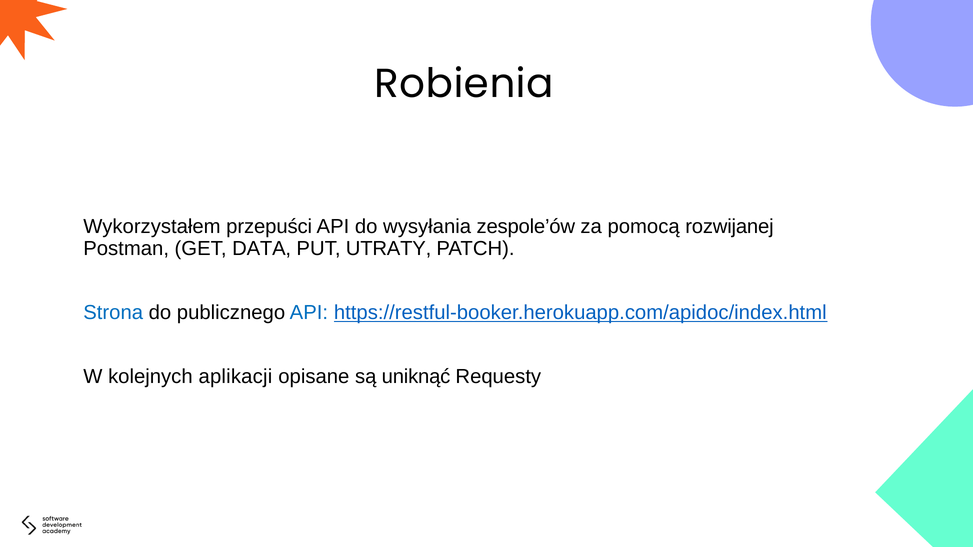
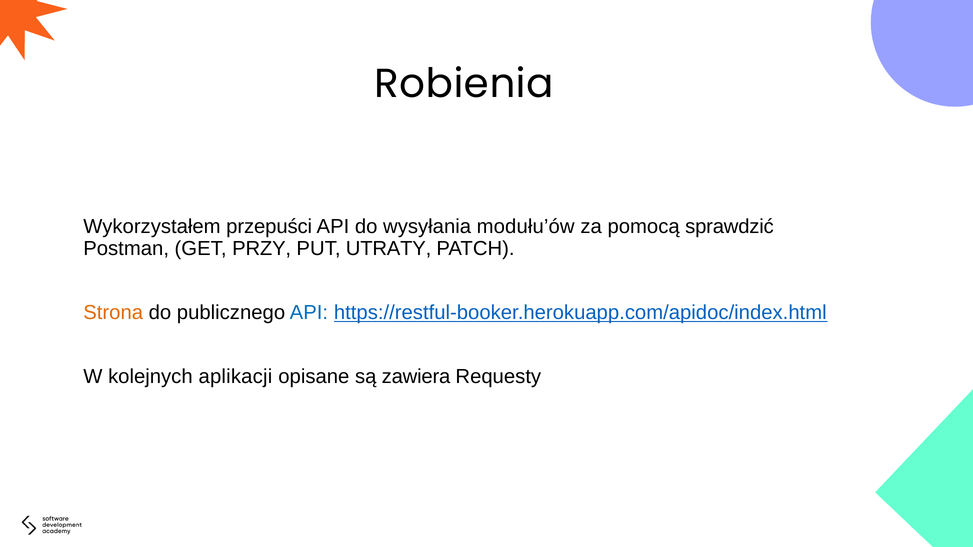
zespole’ów: zespole’ów -> modułu’ów (526, 227)
rozwijanej: rozwijanej -> sprawdzić (729, 227)
DATA: DATA -> PRZY (262, 249)
Strona colour: blue -> orange (113, 313)
uniknąć: uniknąć -> zawiera (416, 377)
